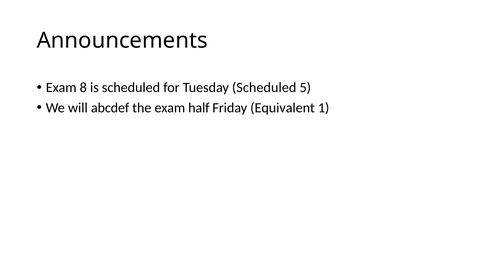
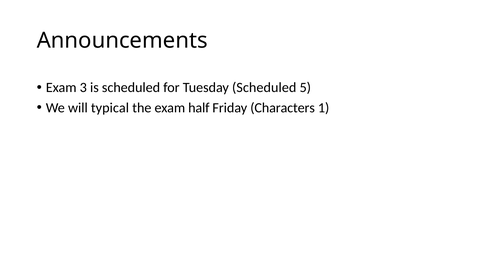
8: 8 -> 3 (83, 88)
abcdef: abcdef -> typical (110, 108)
Equivalent: Equivalent -> Characters (283, 108)
